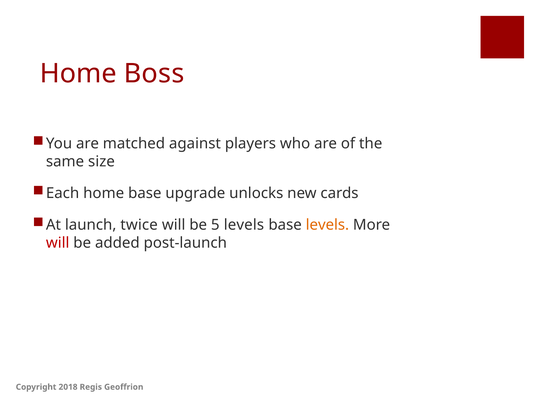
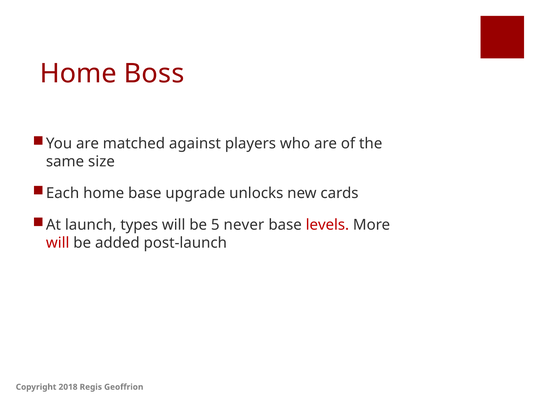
twice: twice -> types (139, 225)
5 levels: levels -> never (244, 225)
levels colour: orange -> red (327, 225)
